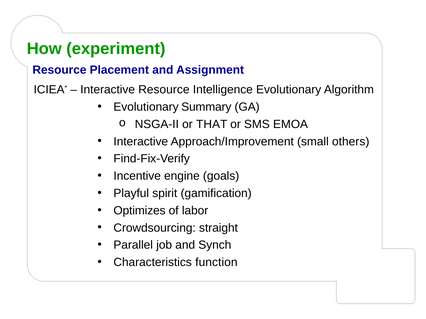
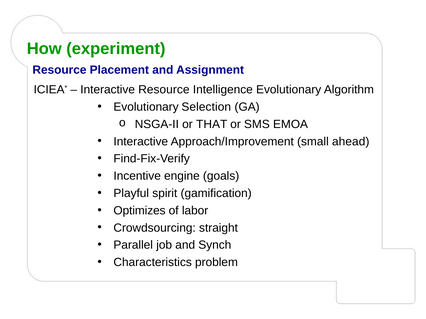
Summary: Summary -> Selection (206, 107)
others: others -> ahead (351, 142)
function: function -> problem (216, 263)
